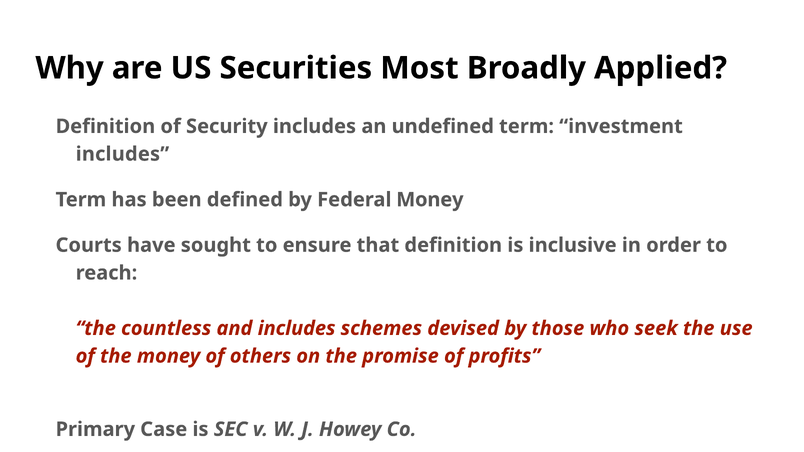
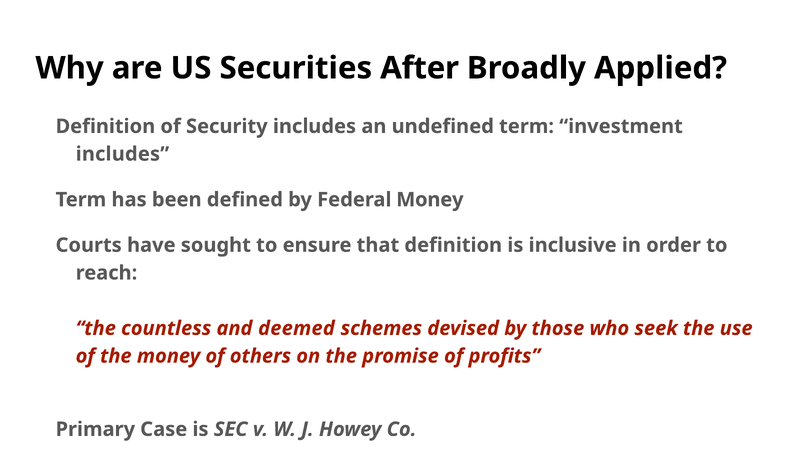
Most: Most -> After (420, 68)
and includes: includes -> deemed (296, 329)
